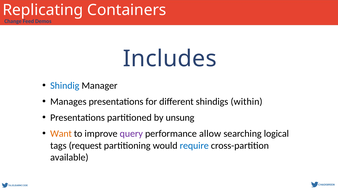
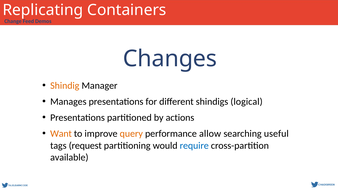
Includes: Includes -> Changes (170, 59)
Shindig colour: blue -> orange (65, 86)
within: within -> logical (247, 102)
unsung: unsung -> actions (180, 118)
query colour: purple -> orange (131, 134)
logical: logical -> useful (276, 134)
